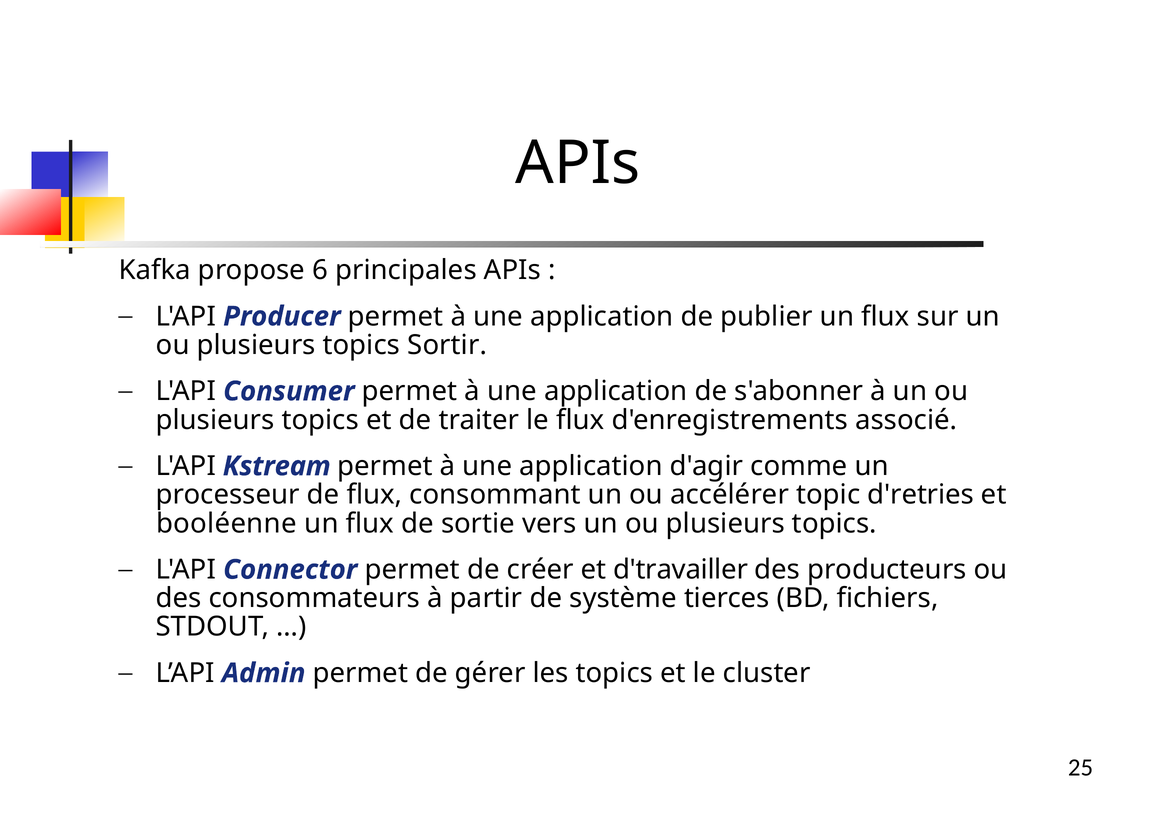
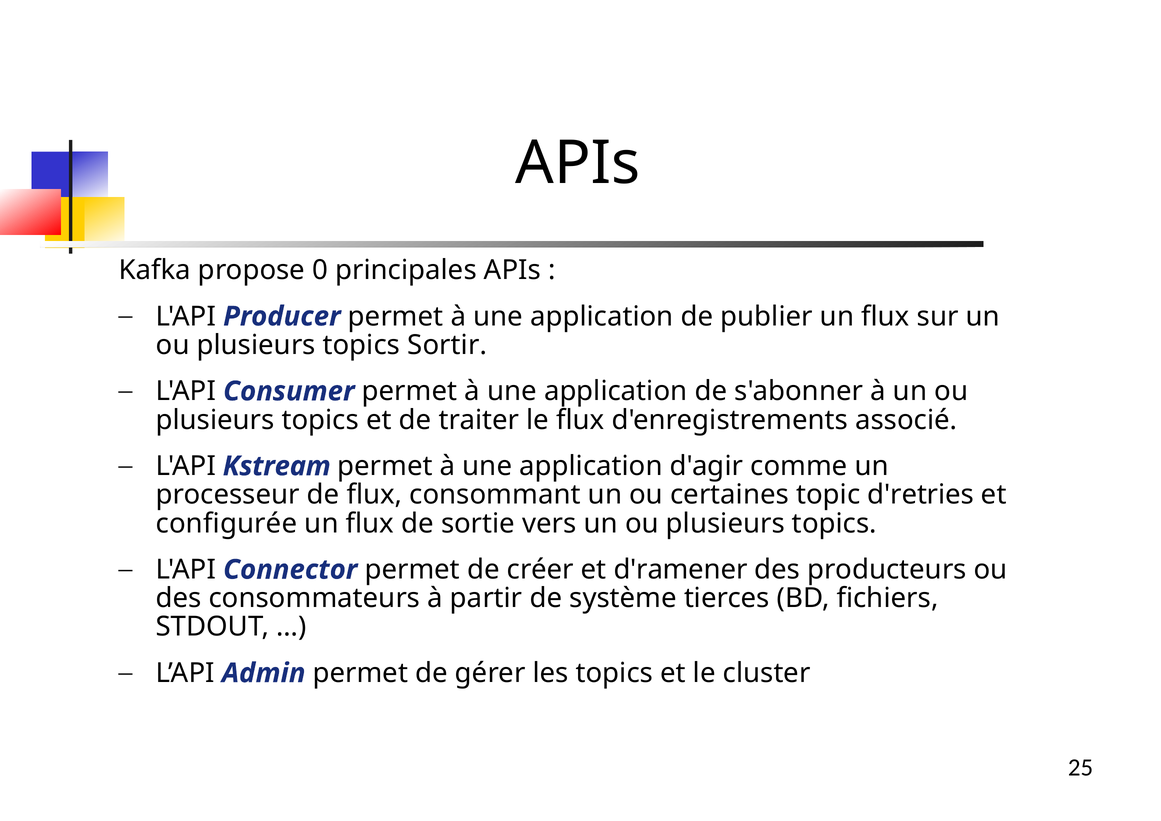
6: 6 -> 0 (320, 270)
accélérer: accélérer -> certaines (730, 495)
booléenne: booléenne -> configurée (226, 523)
d'travailler: d'travailler -> d'ramener (681, 570)
